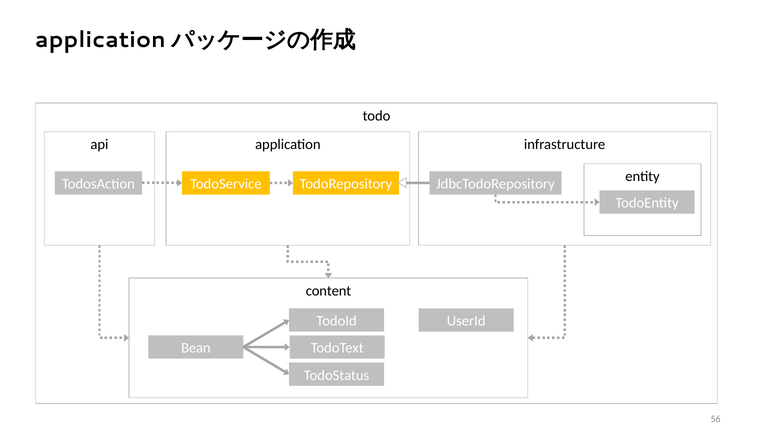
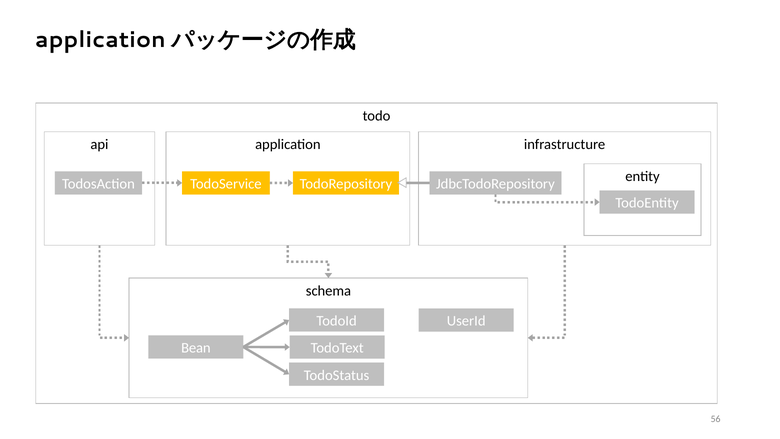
content: content -> schema (328, 291)
